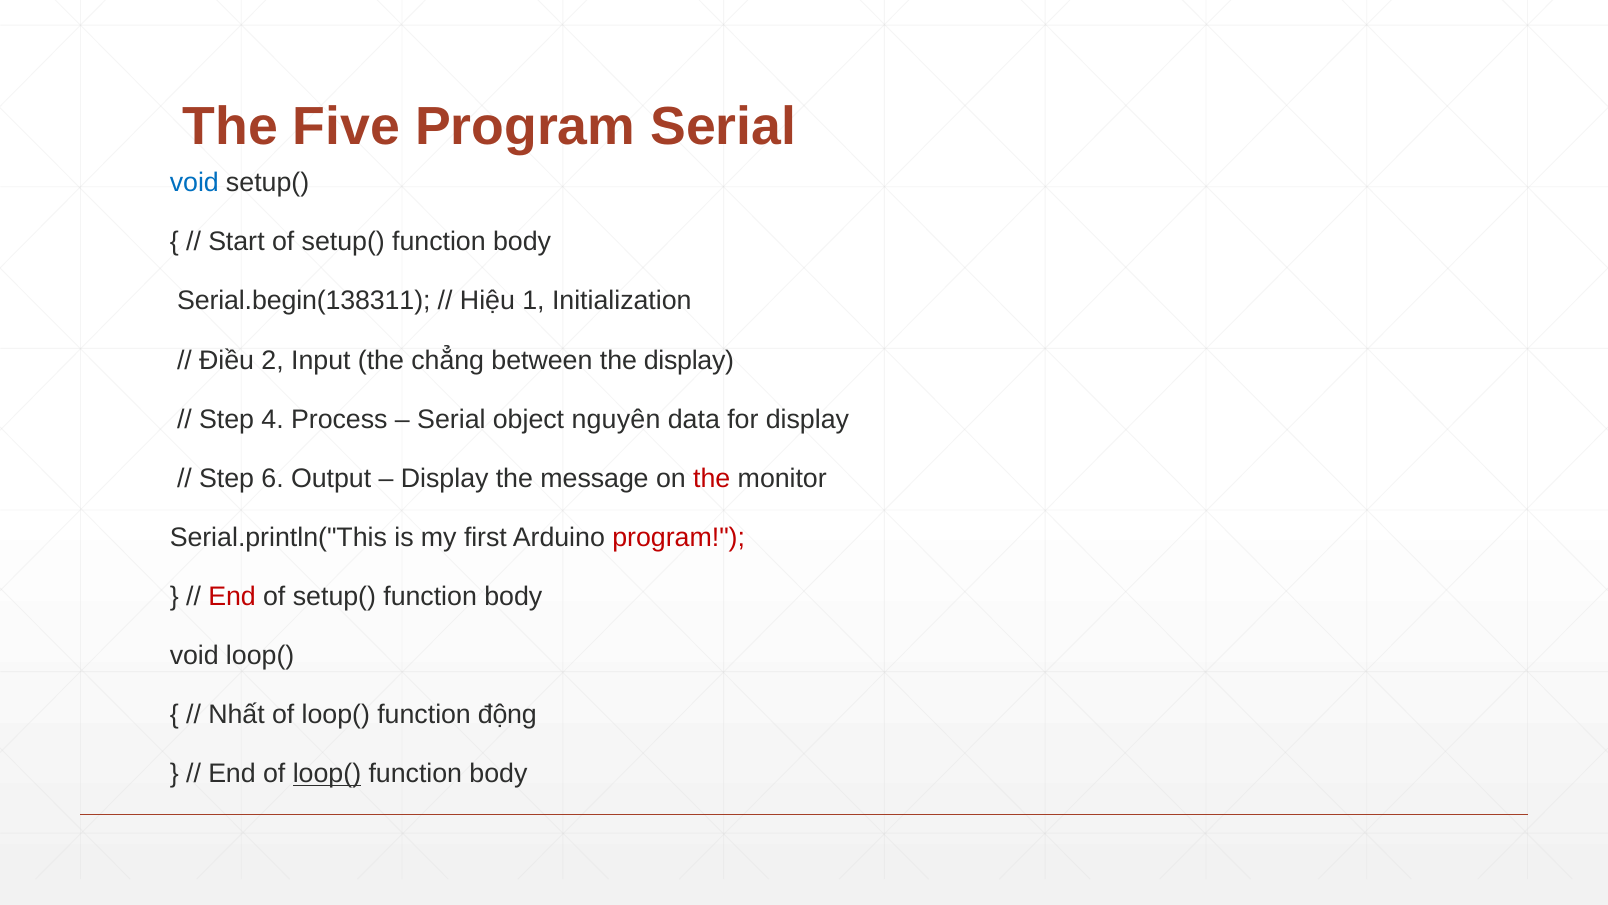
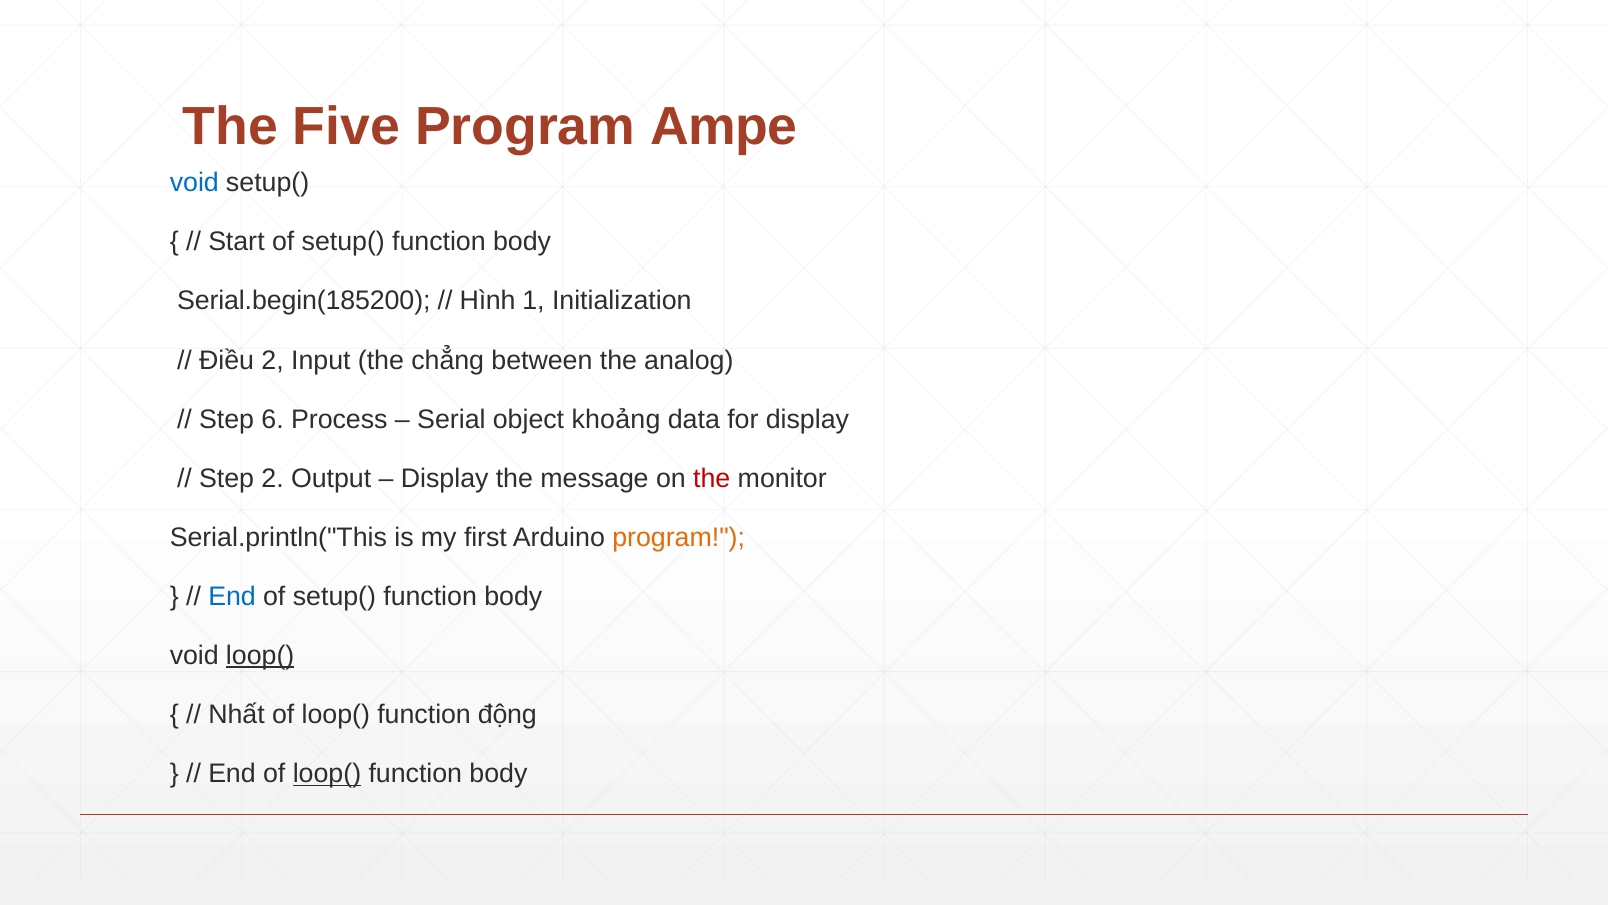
Program Serial: Serial -> Ampe (724, 127)
Serial.begin(138311: Serial.begin(138311 -> Serial.begin(185200 (304, 301)
Hiệu: Hiệu -> Hình (488, 301)
the display: display -> analog (689, 360)
4: 4 -> 6 (273, 419)
nguyên: nguyên -> khoảng (616, 419)
Step 6: 6 -> 2 (273, 478)
program colour: red -> orange (679, 537)
End colour: red -> blue (232, 596)
loop( underline: none -> present (260, 655)
